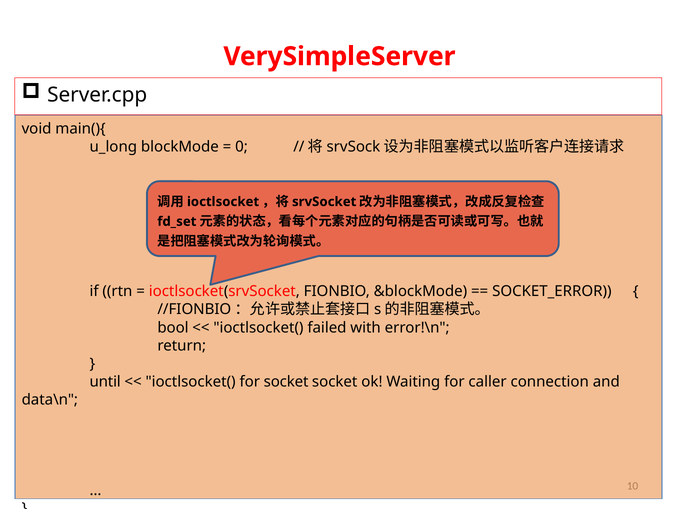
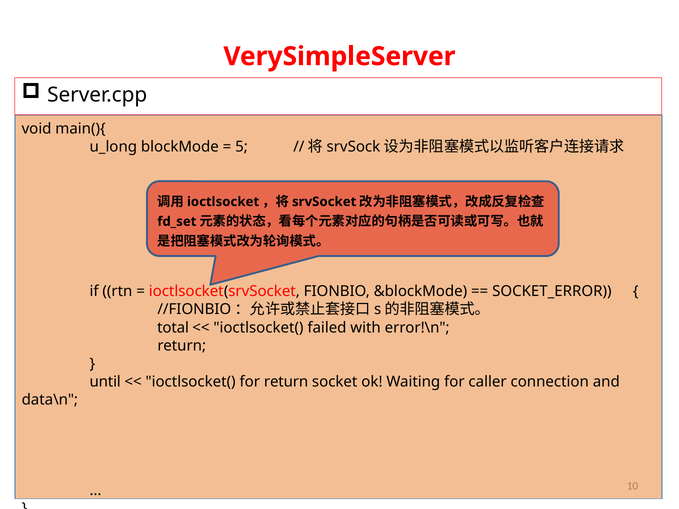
0: 0 -> 5 (242, 147)
bool: bool -> total (173, 328)
for socket: socket -> return (286, 382)
